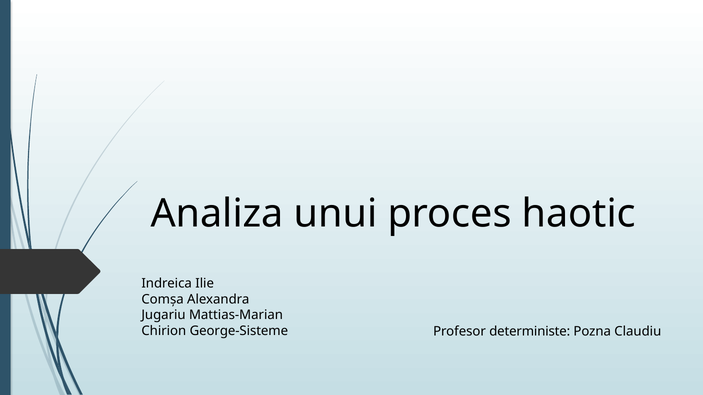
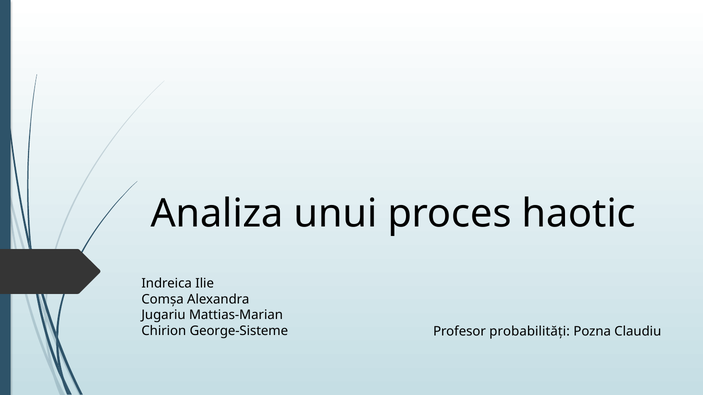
deterministe: deterministe -> probabilități (530, 332)
